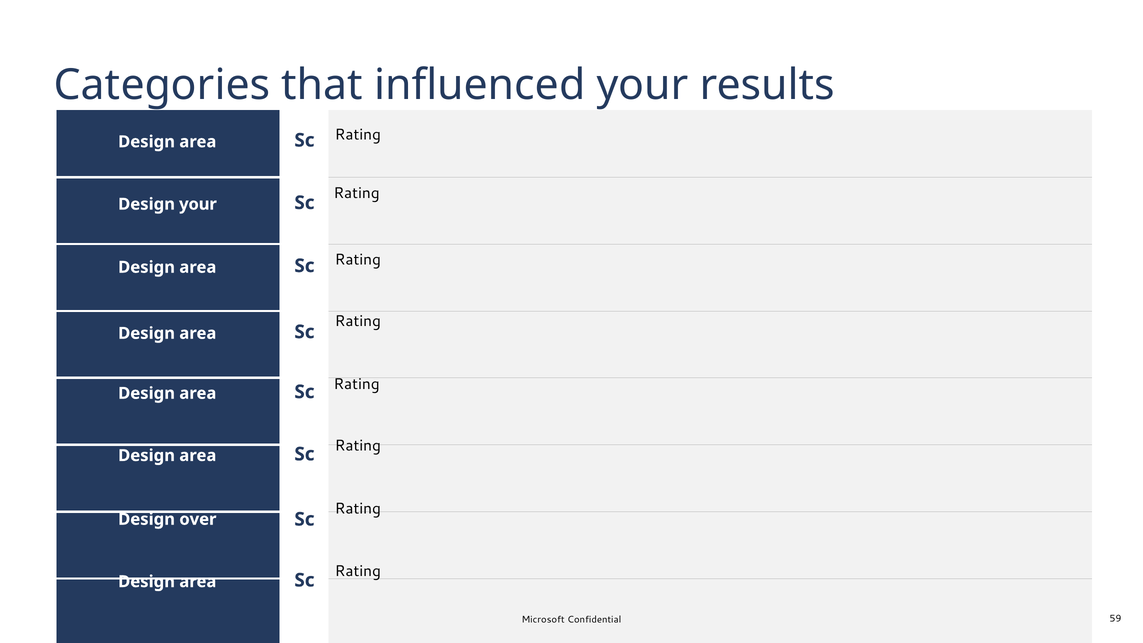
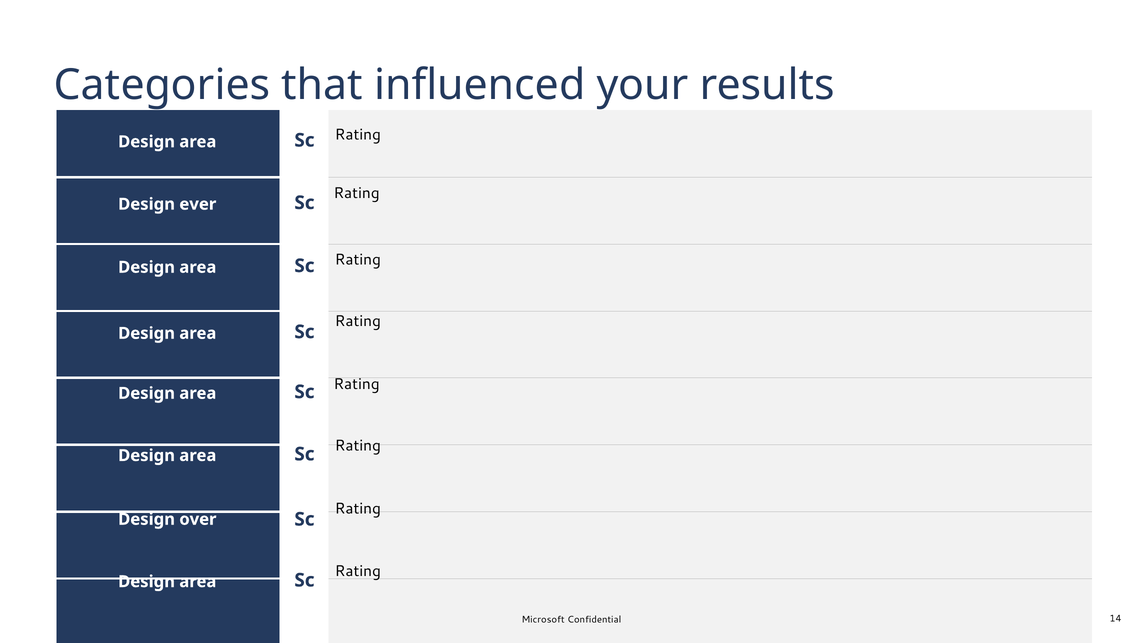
Design your: your -> ever (198, 204)
59: 59 -> 14 (1115, 618)
